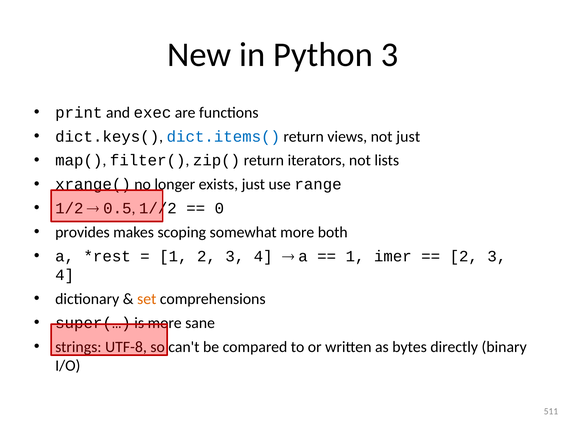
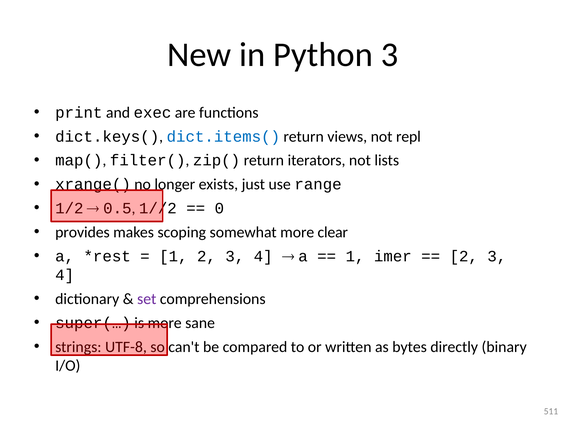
not just: just -> repl (408, 136)
both: both -> clear (333, 232)
set colour: orange -> purple (147, 299)
